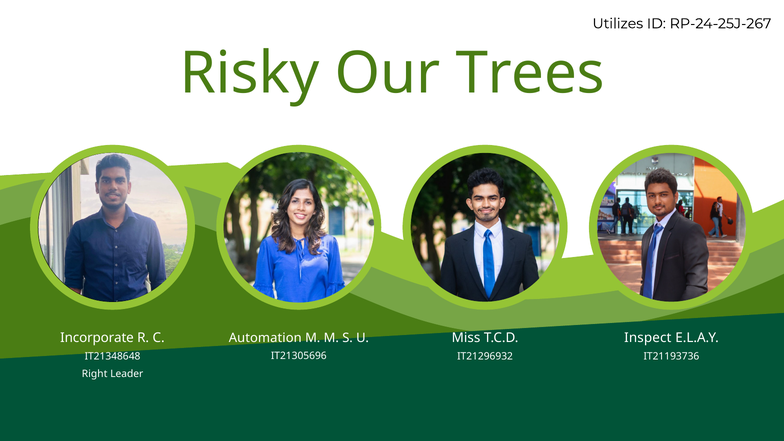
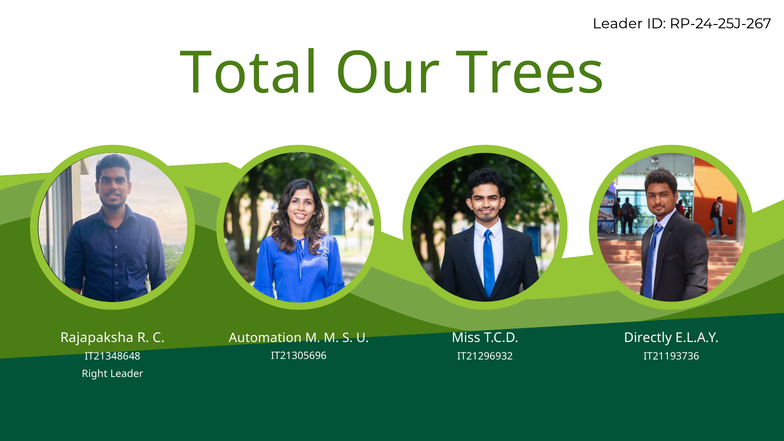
Utilizes: Utilizes -> Leader (618, 24)
Risky: Risky -> Total (249, 74)
Incorporate: Incorporate -> Rajapaksha (97, 338)
Inspect: Inspect -> Directly (648, 338)
